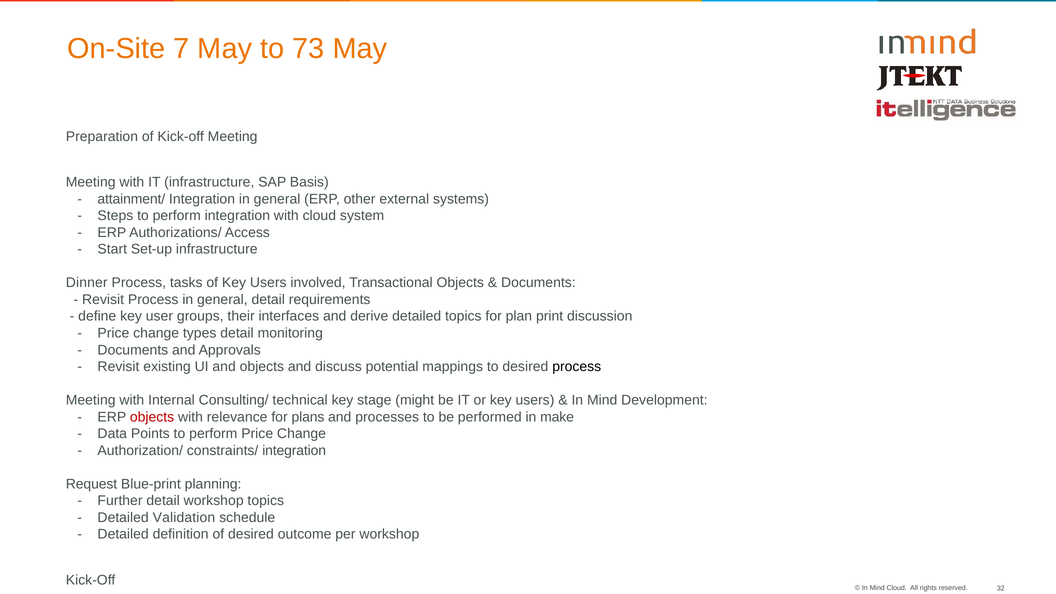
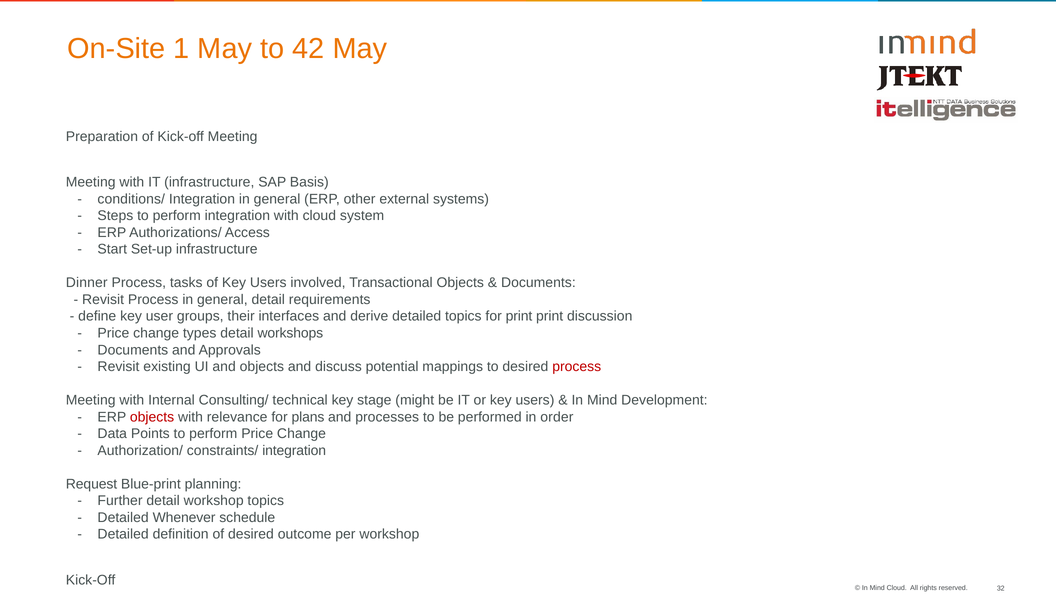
7: 7 -> 1 (181, 49)
73: 73 -> 42 (308, 49)
attainment/: attainment/ -> conditions/ (131, 199)
for plan: plan -> print (519, 316)
monitoring: monitoring -> workshops (290, 333)
process colour: black -> red (577, 367)
make: make -> order (557, 417)
Validation: Validation -> Whenever (184, 518)
